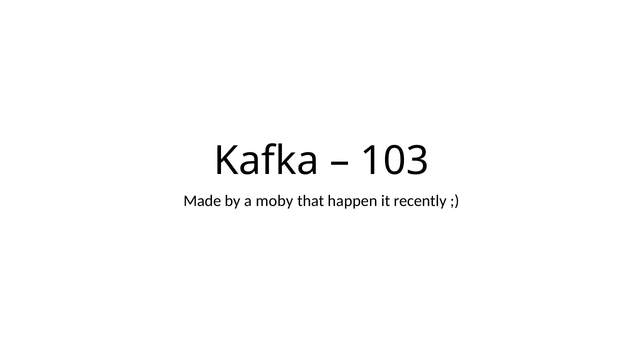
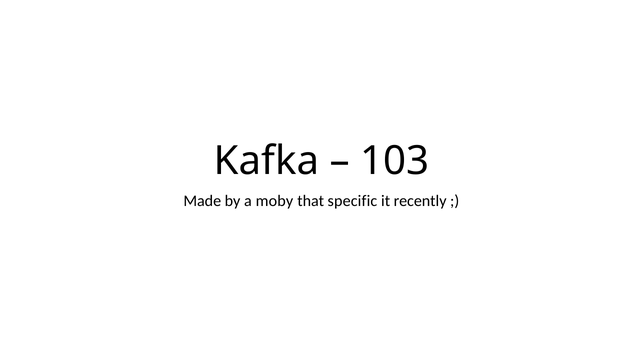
happen: happen -> specific (352, 201)
